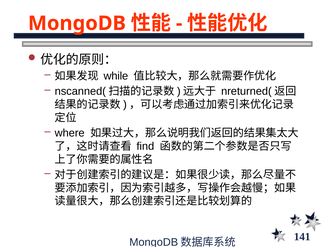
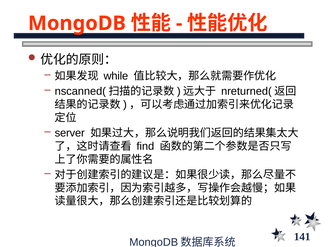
where: where -> server (70, 133)
